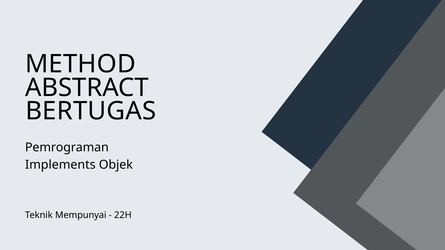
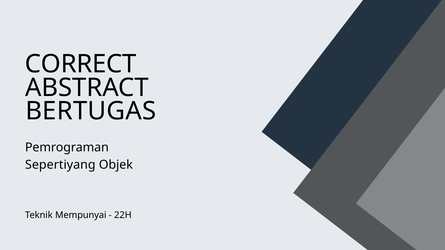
METHOD: METHOD -> CORRECT (81, 64)
Implements: Implements -> Sepertiyang (60, 165)
